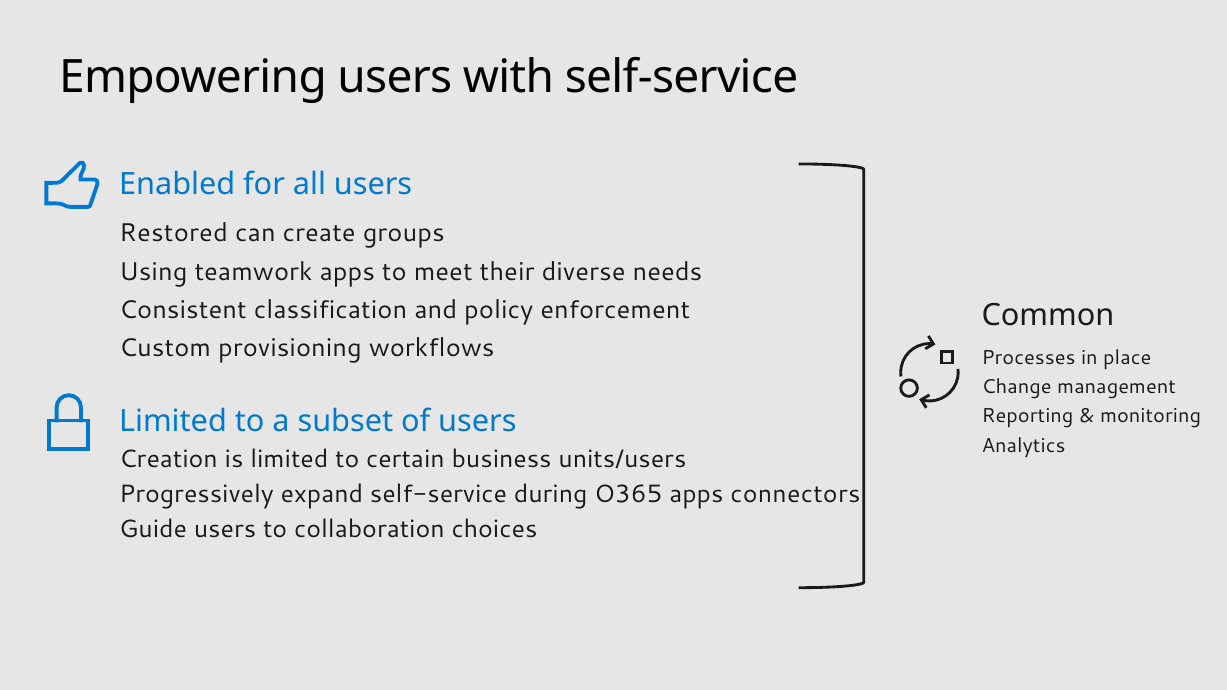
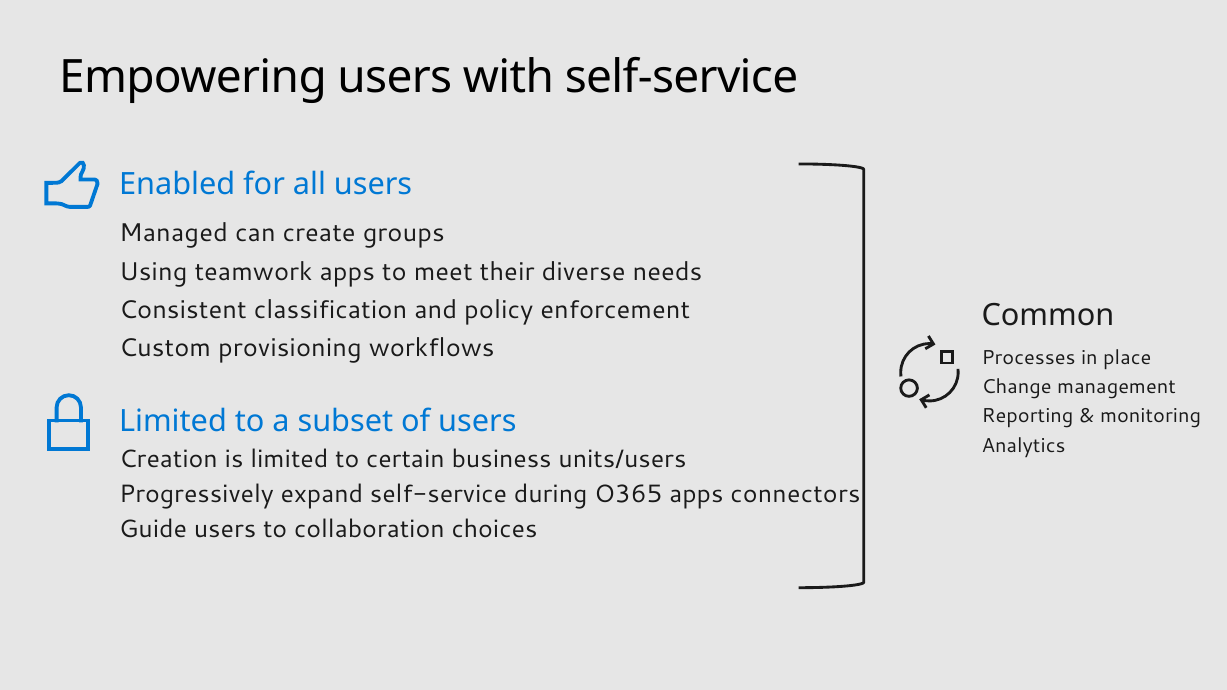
Restored: Restored -> Managed (174, 233)
